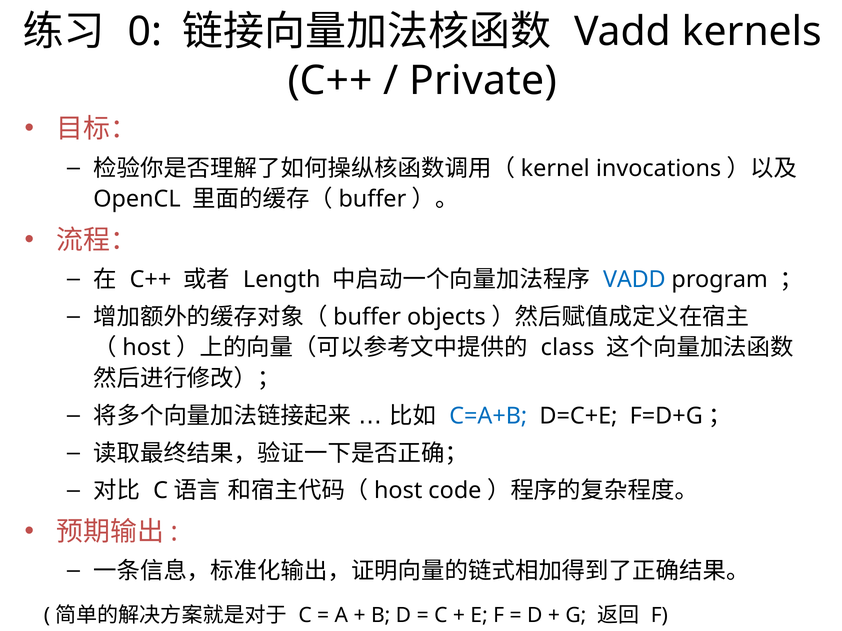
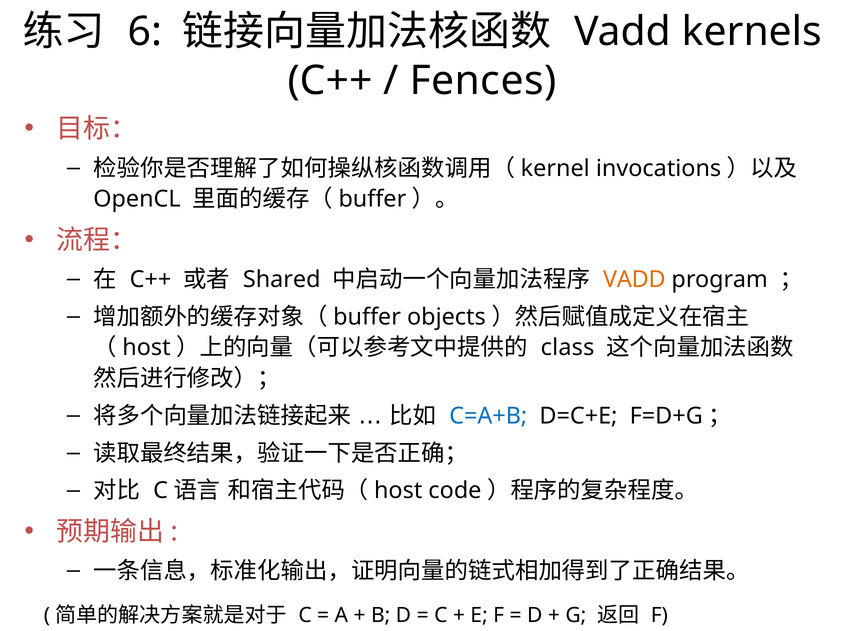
0: 0 -> 6 (145, 32)
Private: Private -> Fences (483, 81)
Length: Length -> Shared (282, 280)
VADD colour: blue -> orange (634, 280)
